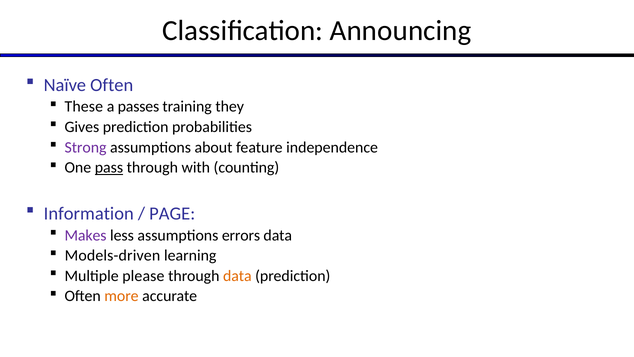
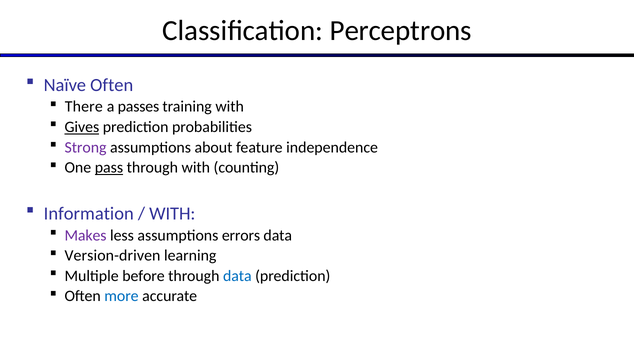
Announcing: Announcing -> Perceptrons (401, 30)
These: These -> There (84, 107)
training they: they -> with (230, 107)
Gives underline: none -> present (82, 127)
PAGE: PAGE -> WITH (172, 213)
Models-driven: Models-driven -> Version-driven (112, 255)
please: please -> before (143, 276)
data colour: orange -> blue (237, 276)
more colour: orange -> blue (121, 296)
